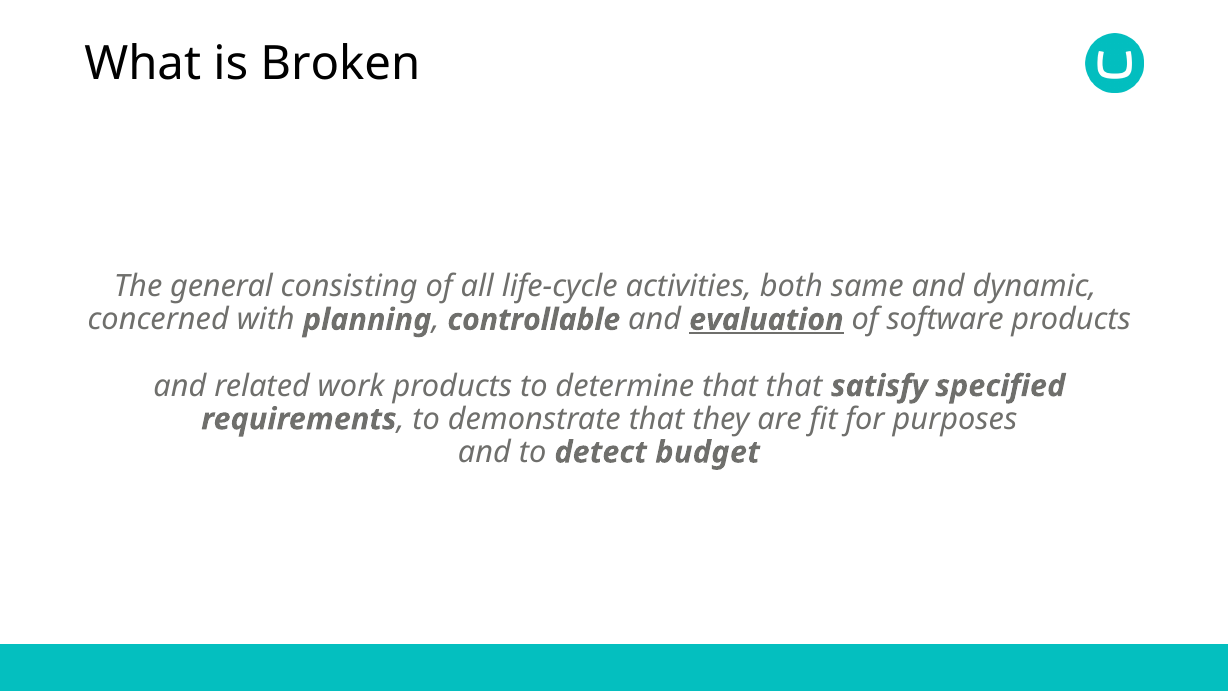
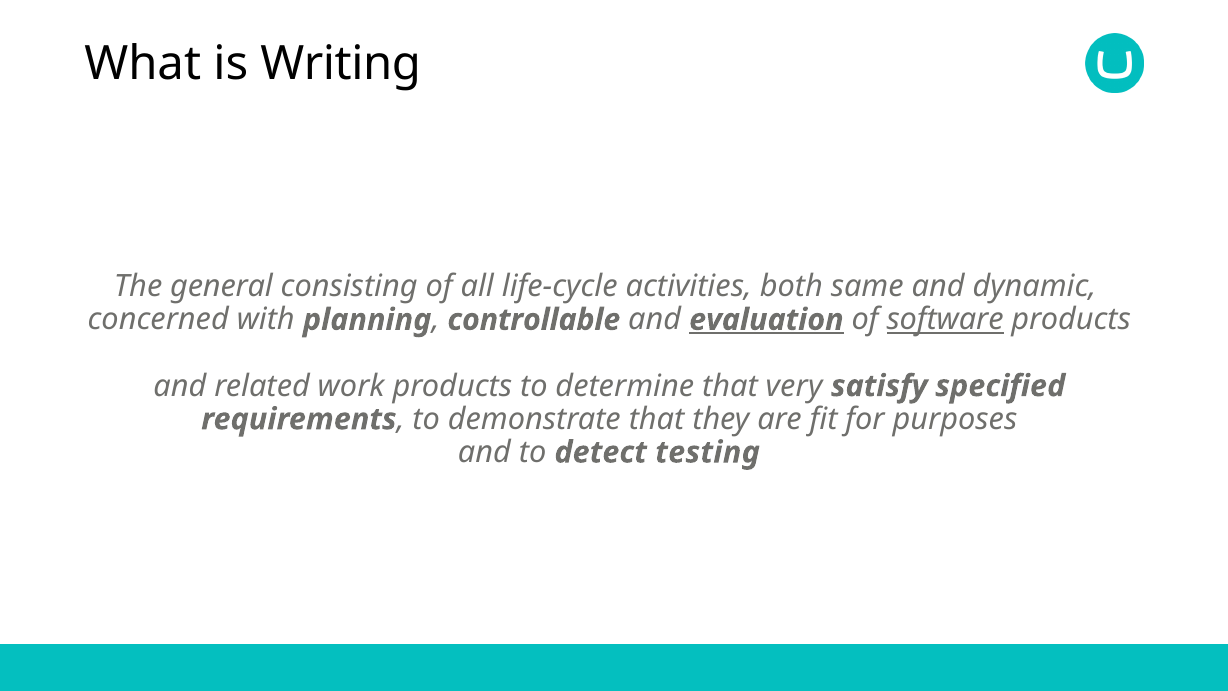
Broken: Broken -> Writing (341, 63)
software underline: none -> present (945, 320)
that that: that -> very (794, 386)
budget: budget -> testing (708, 452)
